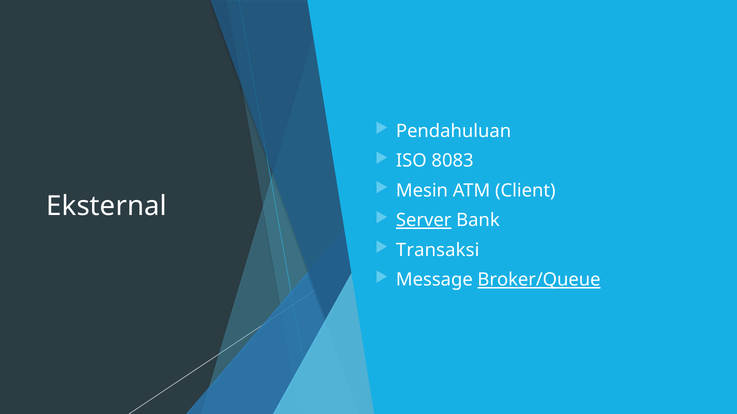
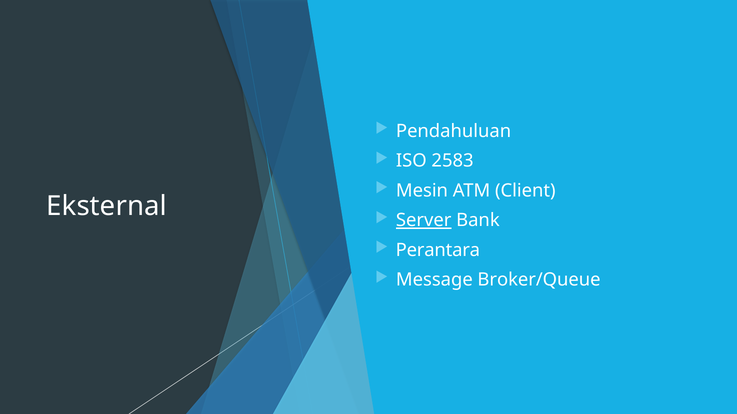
8083: 8083 -> 2583 (453, 161)
Transaksi: Transaksi -> Perantara (438, 250)
Broker/Queue underline: present -> none (539, 280)
